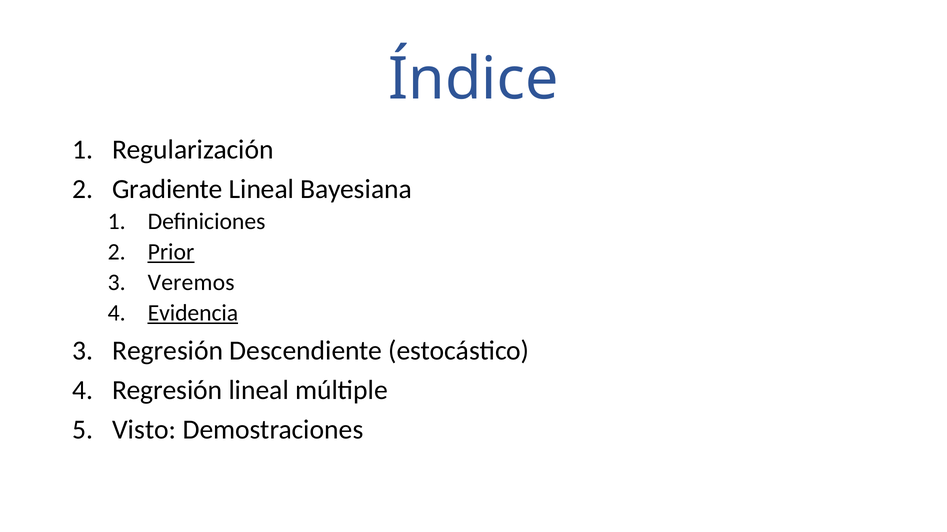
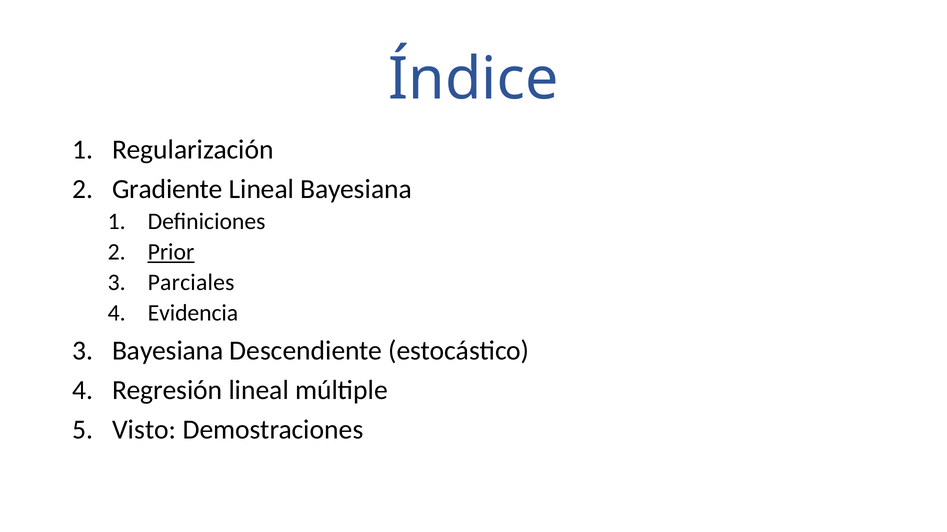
Veremos: Veremos -> Parciales (191, 283)
Evidencia underline: present -> none (193, 313)
Regresión: Regresión -> Bayesiana (168, 351)
